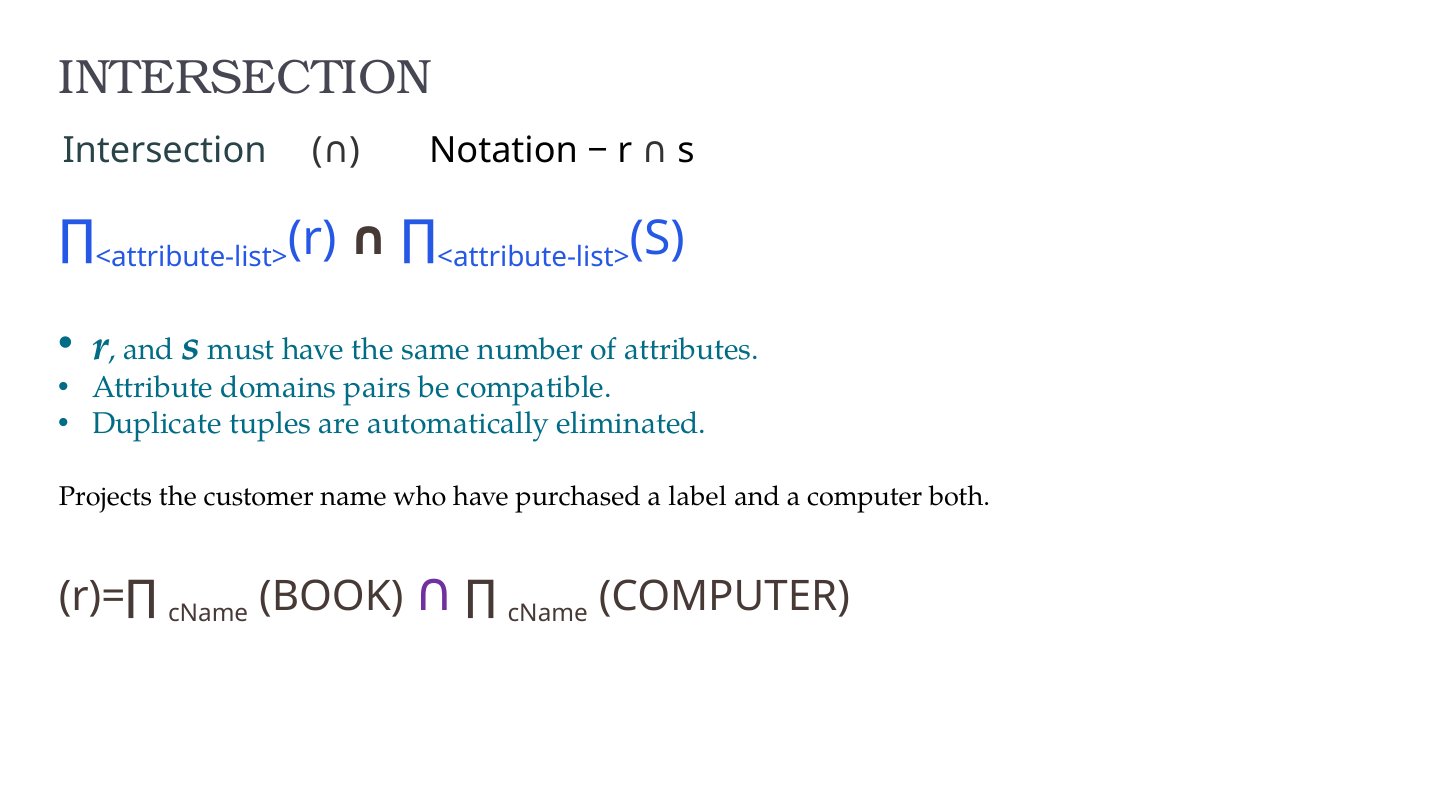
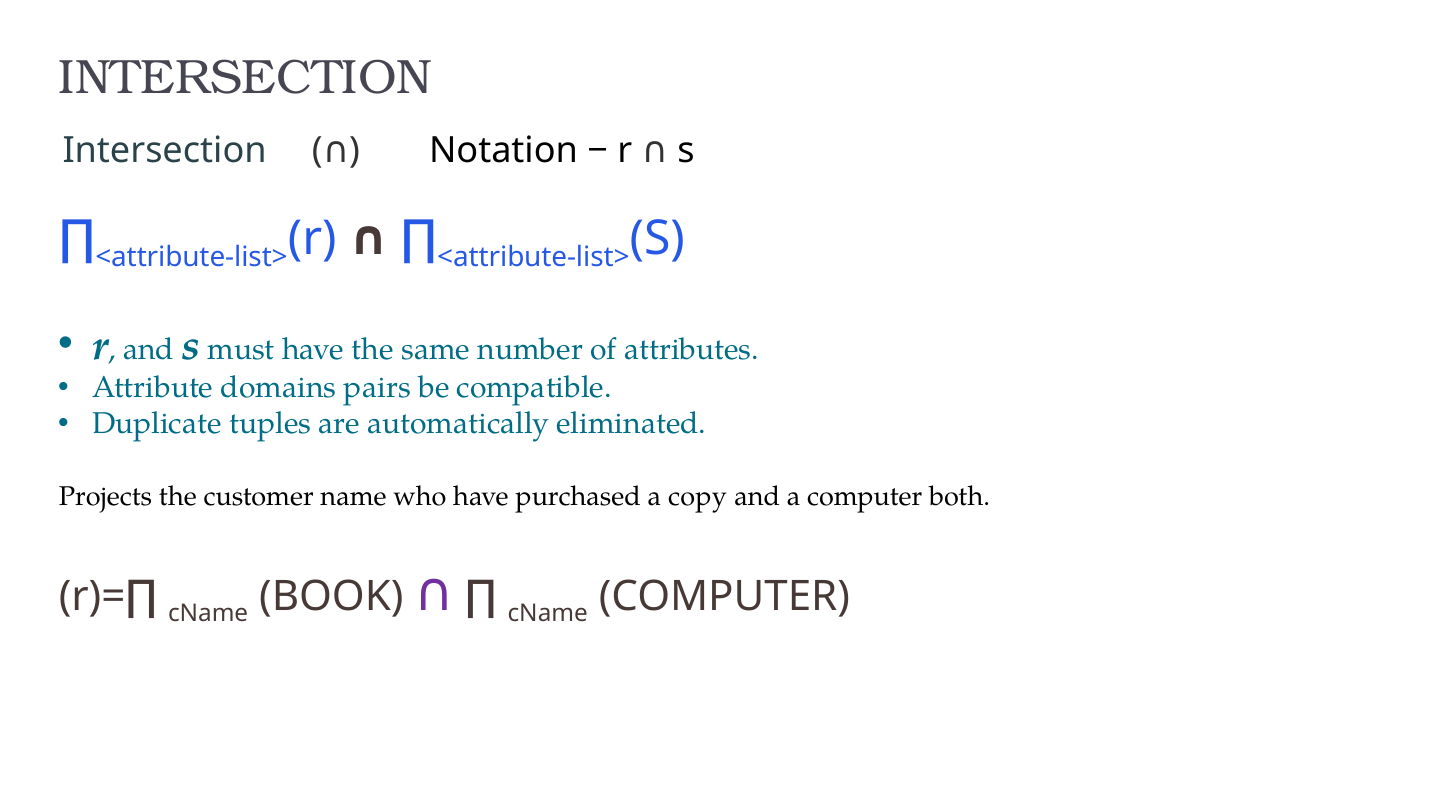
label: label -> copy (698, 497)
